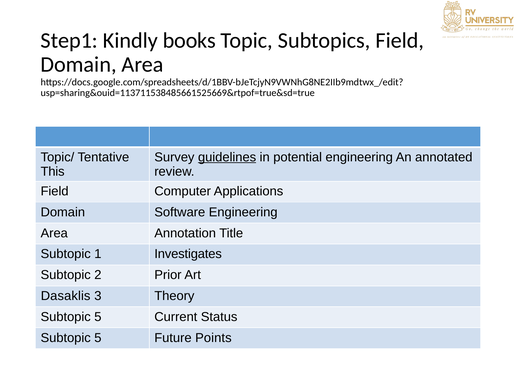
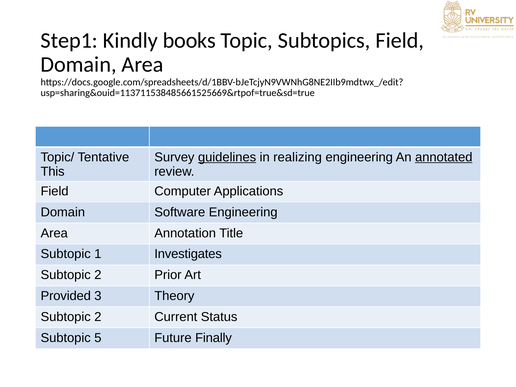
potential: potential -> realizing (298, 157)
annotated underline: none -> present (444, 157)
Dasaklis: Dasaklis -> Provided (66, 296)
5: 5 -> 2 (98, 317)
Points: Points -> Finally (214, 338)
